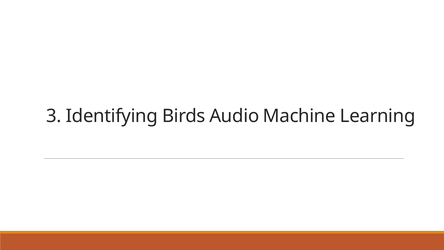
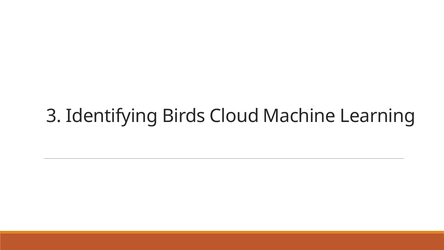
Audio: Audio -> Cloud (234, 116)
